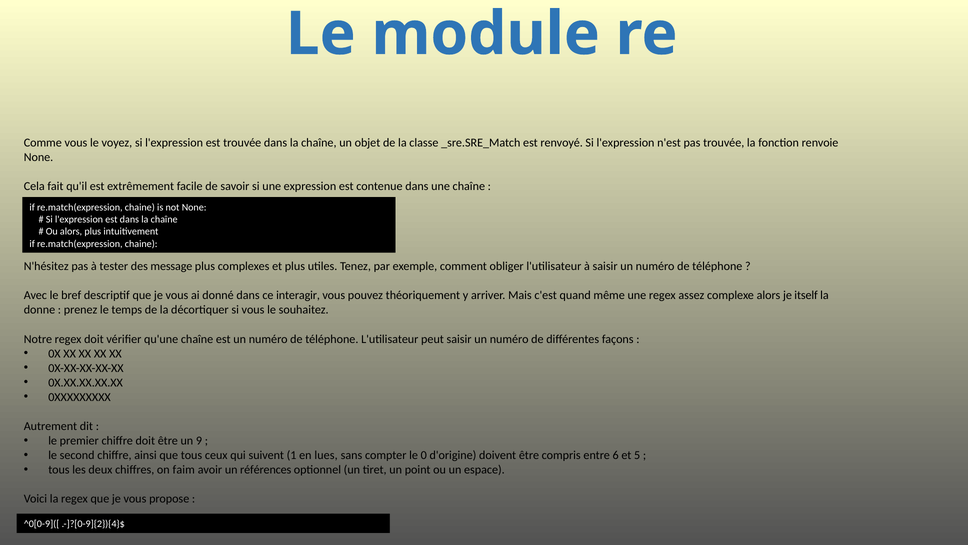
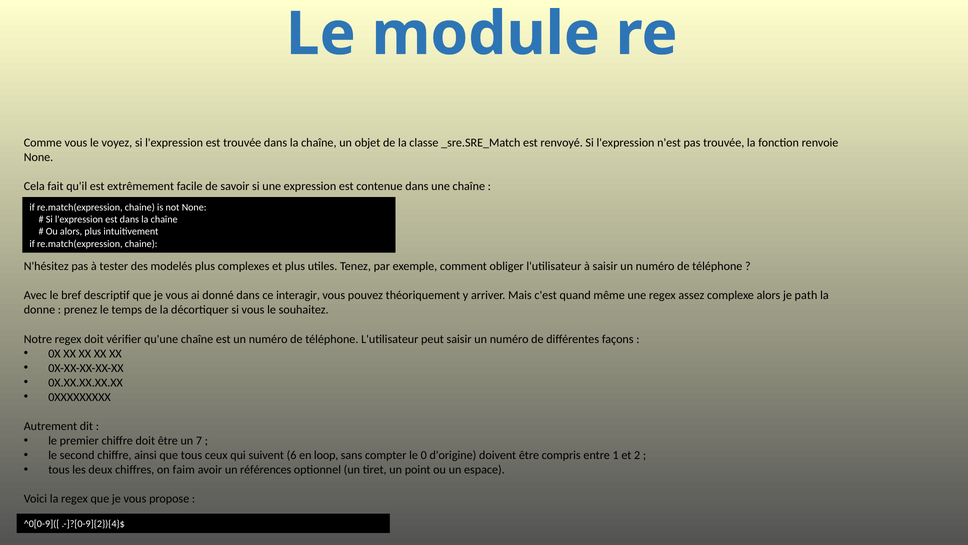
message: message -> modelés (171, 266)
itself: itself -> path (806, 295)
9: 9 -> 7 (199, 440)
1: 1 -> 6 (292, 455)
lues: lues -> loop (326, 455)
6: 6 -> 1 (616, 455)
5: 5 -> 2 (637, 455)
